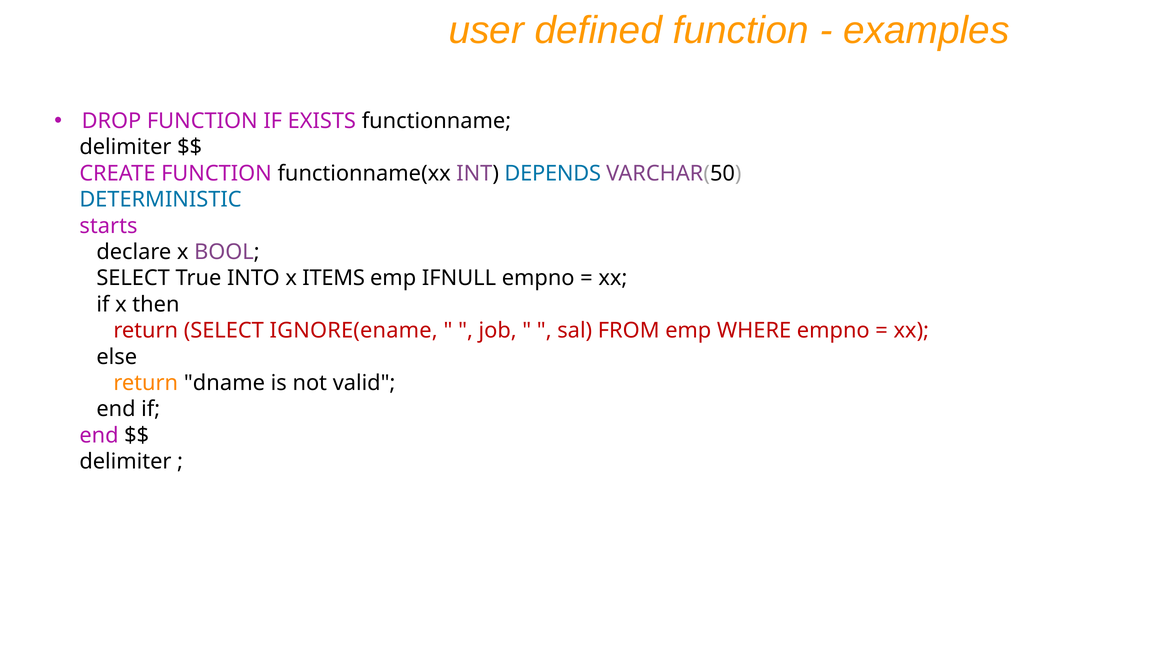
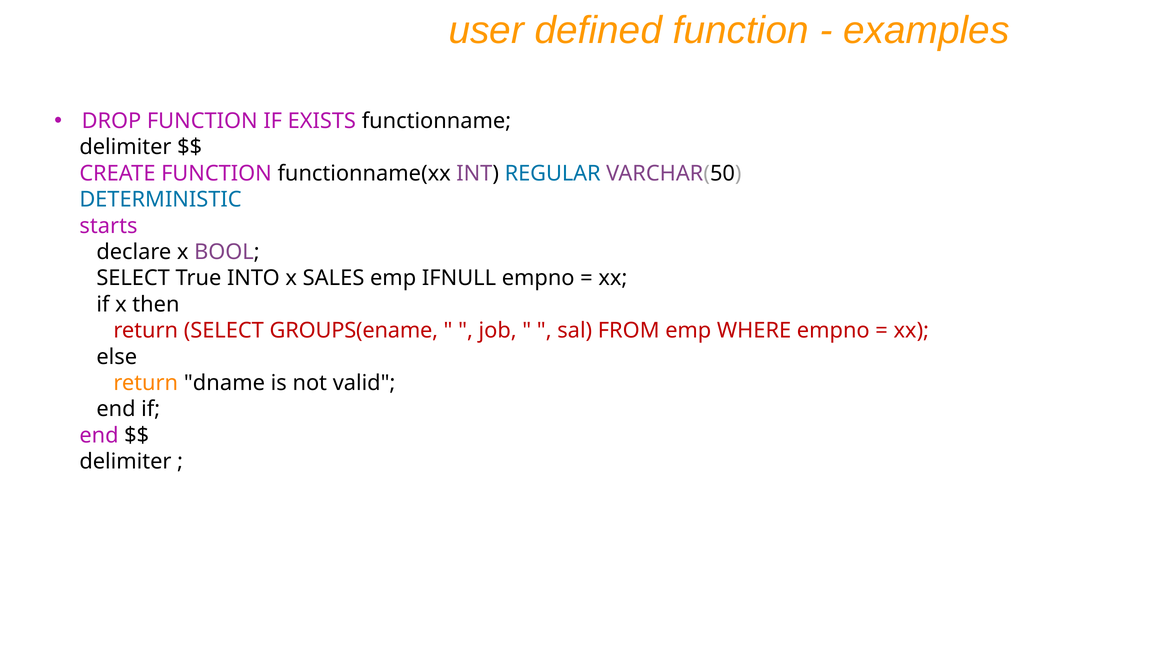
DEPENDS: DEPENDS -> REGULAR (553, 173)
ITEMS: ITEMS -> SALES (334, 278)
IGNORE(ename: IGNORE(ename -> GROUPS(ename (354, 330)
